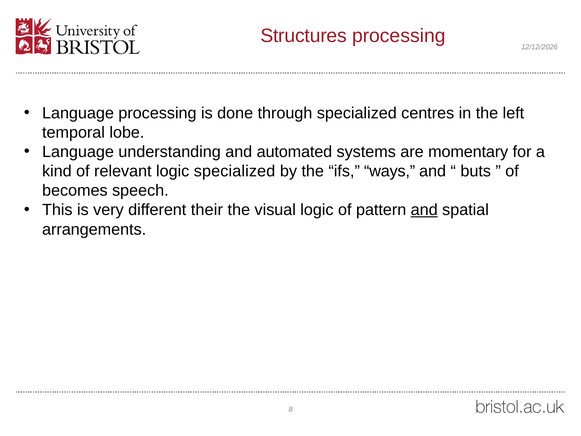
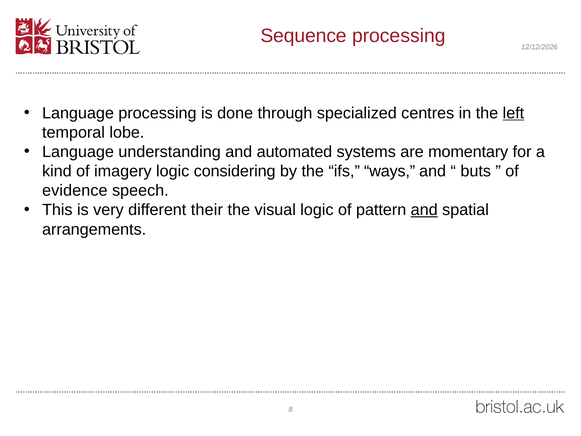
Structures: Structures -> Sequence (304, 36)
left underline: none -> present (513, 113)
relevant: relevant -> imagery (123, 171)
logic specialized: specialized -> considering (235, 171)
becomes: becomes -> evidence (75, 190)
